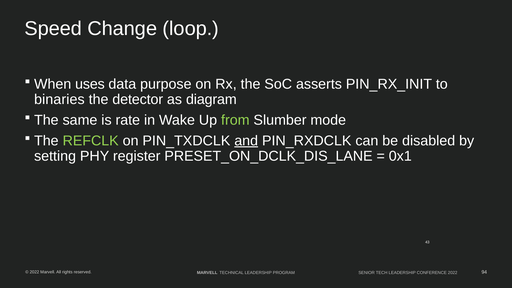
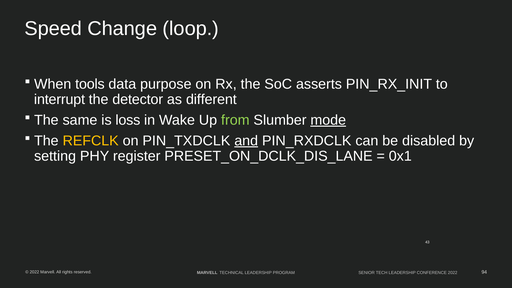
uses: uses -> tools (90, 84)
binaries: binaries -> interrupt (60, 99)
diagram: diagram -> different (211, 99)
rate: rate -> loss (128, 120)
mode underline: none -> present (328, 120)
REFCLK colour: light green -> yellow (91, 141)
